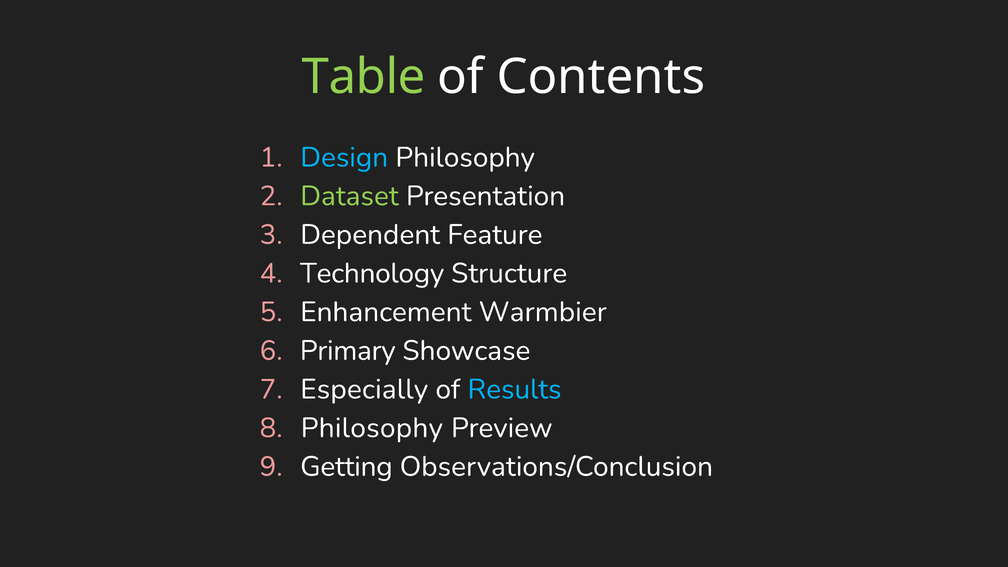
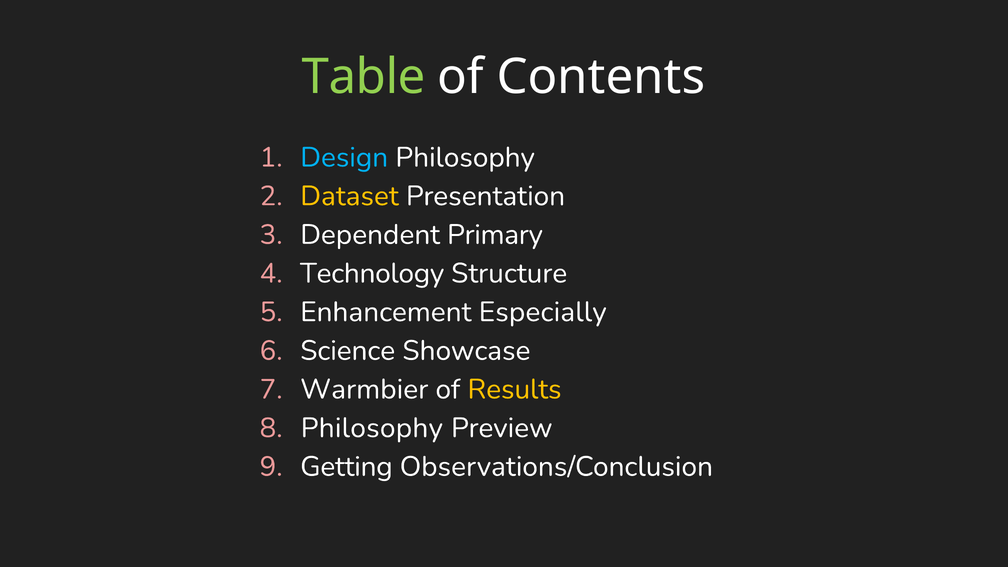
Dataset colour: light green -> yellow (349, 196)
Feature: Feature -> Primary (495, 235)
Warmbier: Warmbier -> Especially (543, 312)
Primary: Primary -> Science (348, 351)
Especially: Especially -> Warmbier (364, 389)
Results colour: light blue -> yellow (515, 389)
